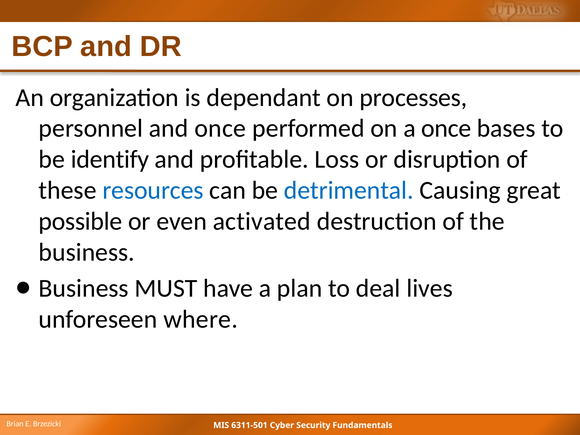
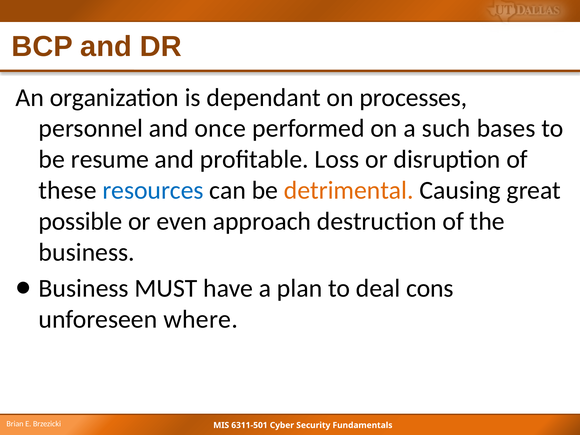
a once: once -> such (446, 128)
identify: identify -> resume (110, 159)
detrimental colour: blue -> orange (349, 190)
activated: activated -> approach (262, 221)
lives: lives -> cons (430, 288)
